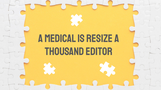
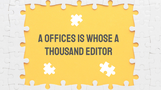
MEDICAL: MEDICAL -> OFFICES (60, 39)
RESIZE: RESIZE -> WHOSE (99, 39)
